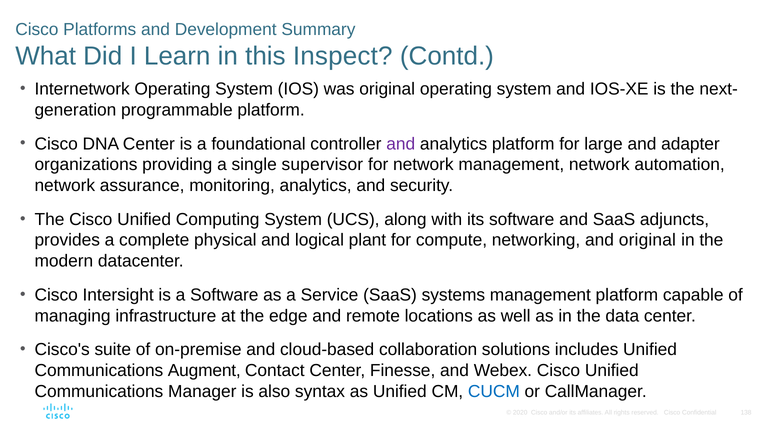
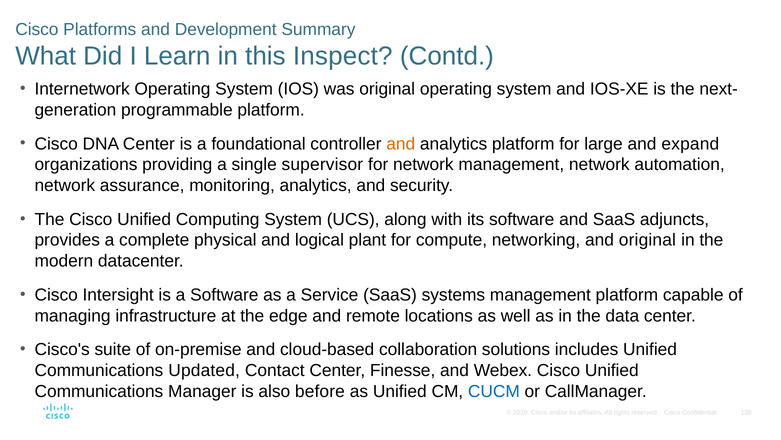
and colour: purple -> orange (401, 144)
adapter: adapter -> expand (690, 144)
Augment: Augment -> Updated (204, 370)
syntax: syntax -> before (320, 391)
